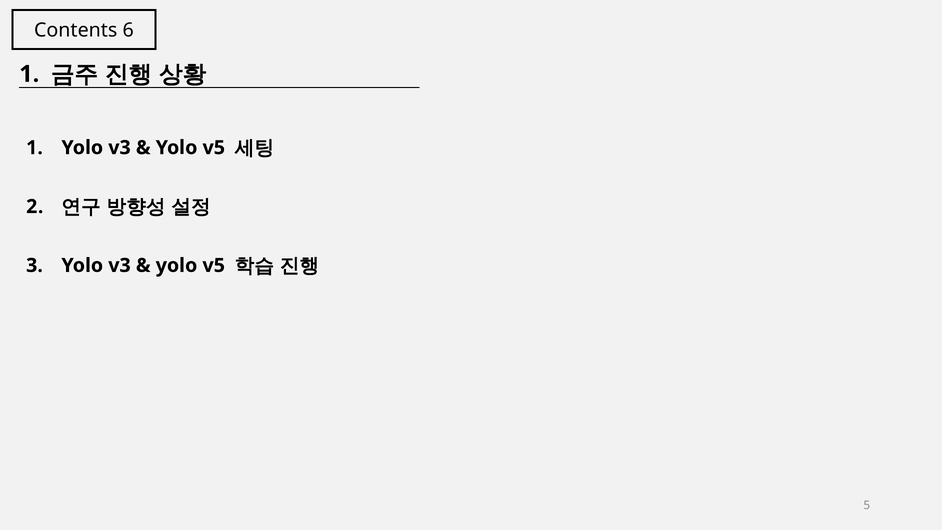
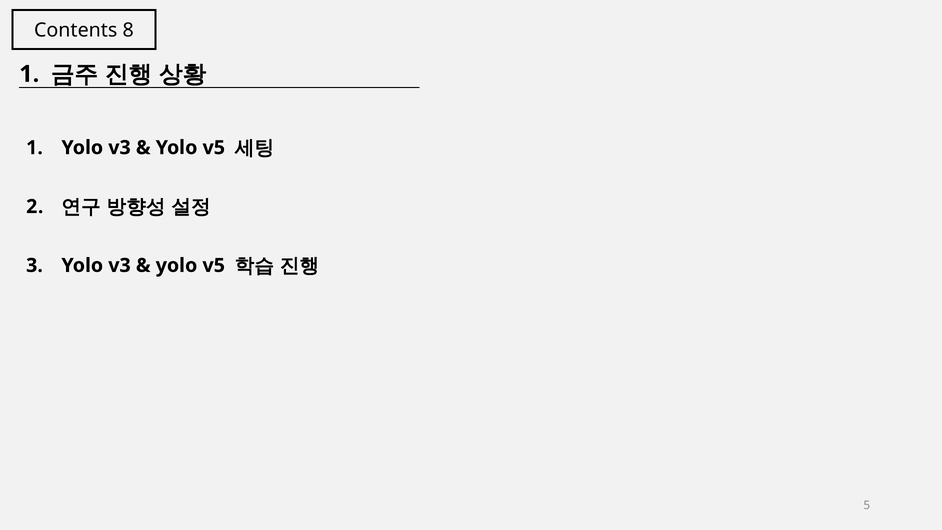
6: 6 -> 8 (128, 30)
